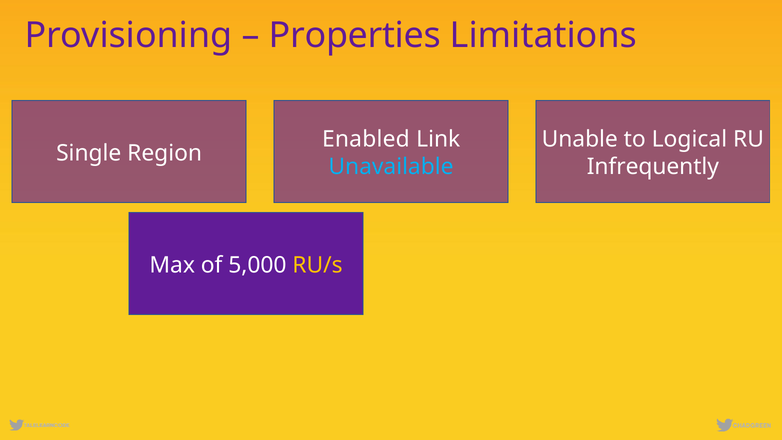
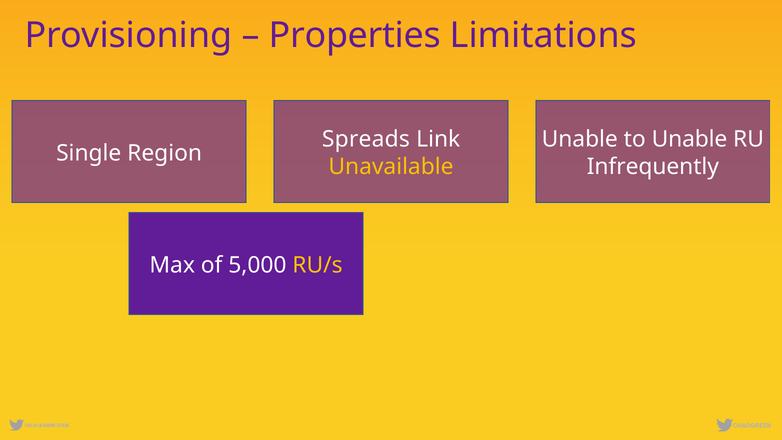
Enabled: Enabled -> Spreads (366, 139)
to Logical: Logical -> Unable (689, 139)
Unavailable colour: light blue -> yellow (391, 167)
